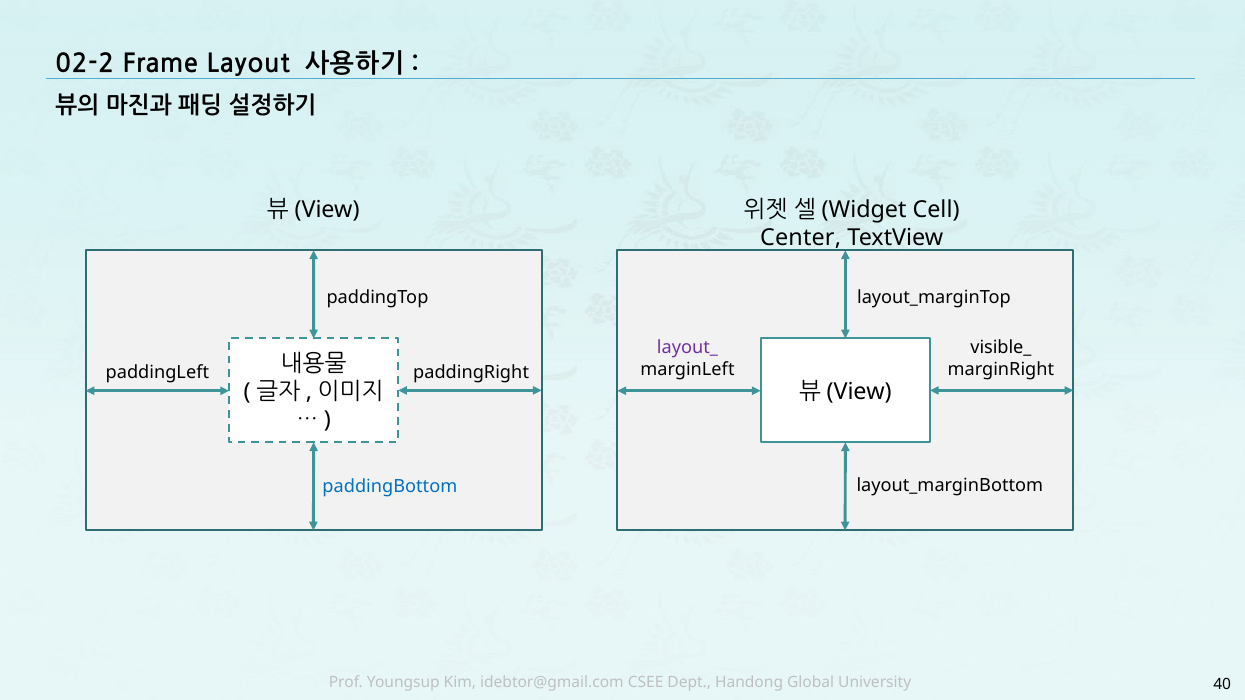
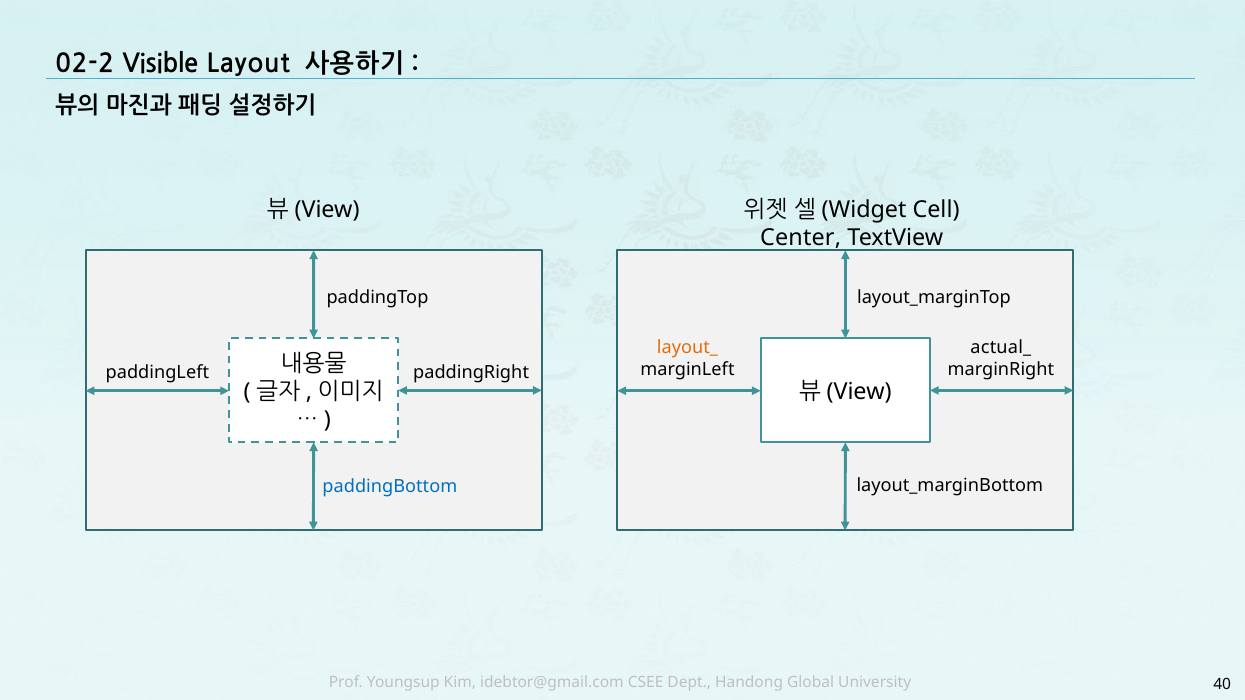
Frame: Frame -> Visible (160, 64)
visible_: visible_ -> actual_ (1001, 348)
layout_ colour: purple -> orange (687, 348)
